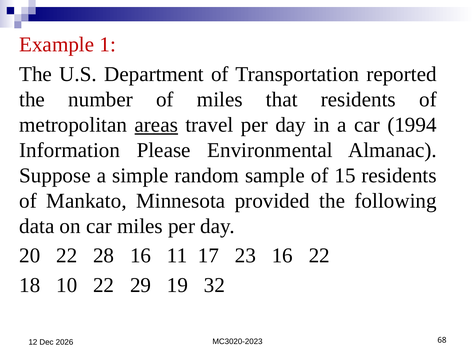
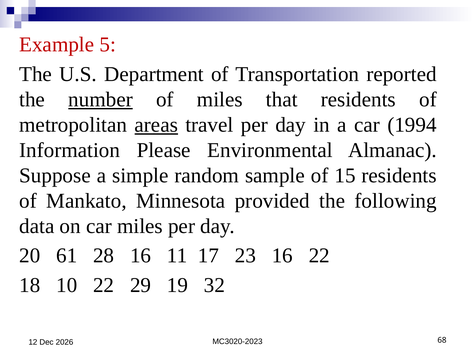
1: 1 -> 5 (108, 45)
number underline: none -> present (100, 100)
20 22: 22 -> 61 (67, 256)
